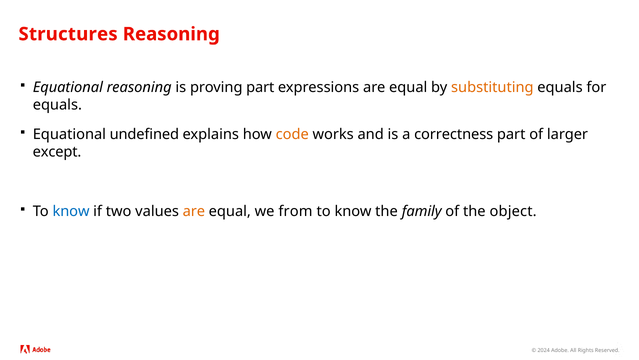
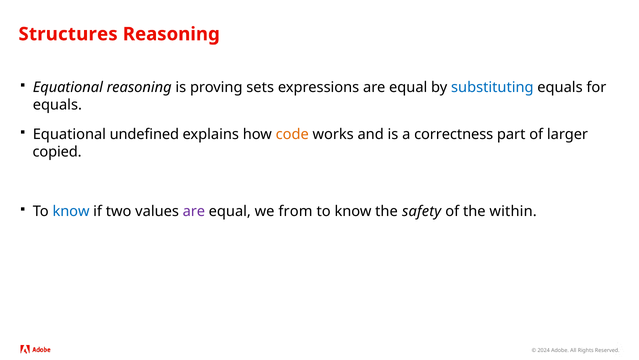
proving part: part -> sets (260, 87)
substituting colour: orange -> blue (492, 87)
except: except -> copied (57, 152)
are colour: orange -> purple (194, 211)
family: family -> safety (422, 211)
object: object -> within (513, 211)
